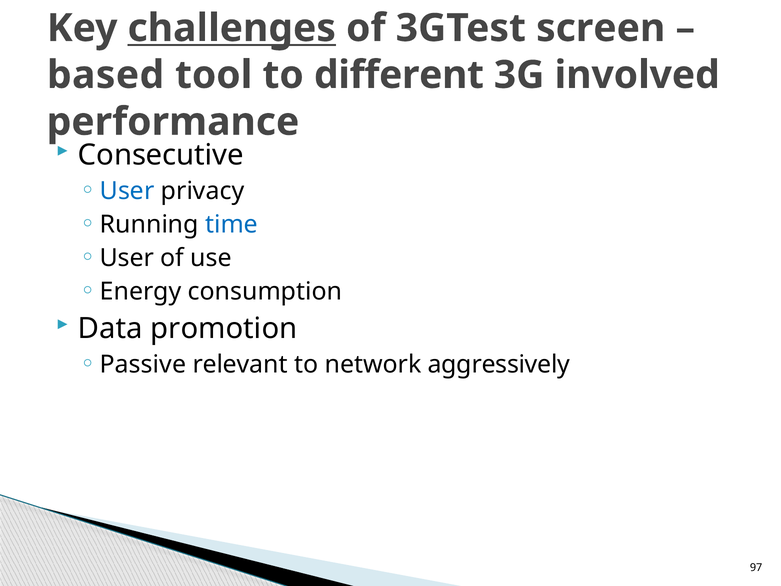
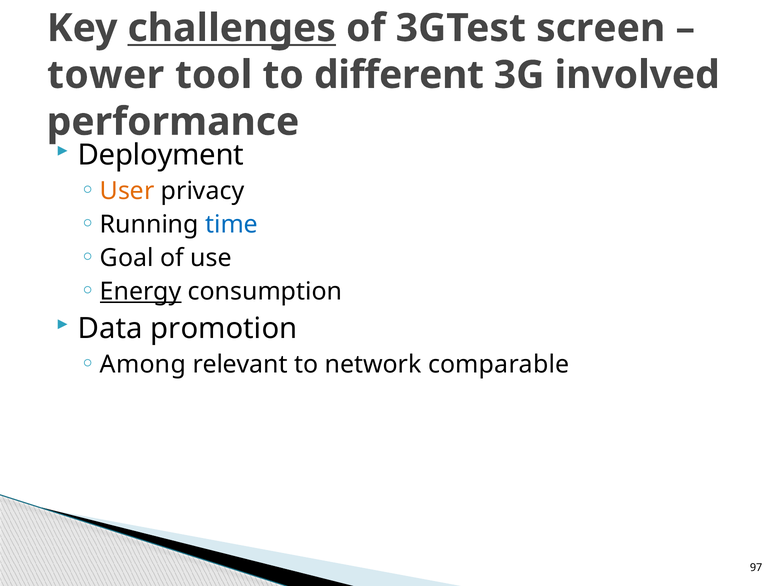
based: based -> tower (106, 75)
Consecutive: Consecutive -> Deployment (161, 155)
User colour: blue -> orange (127, 191)
User: User -> Goal (127, 258)
Energy underline: none -> present (141, 291)
Passive: Passive -> Among (143, 364)
aggressively: aggressively -> comparable (499, 364)
